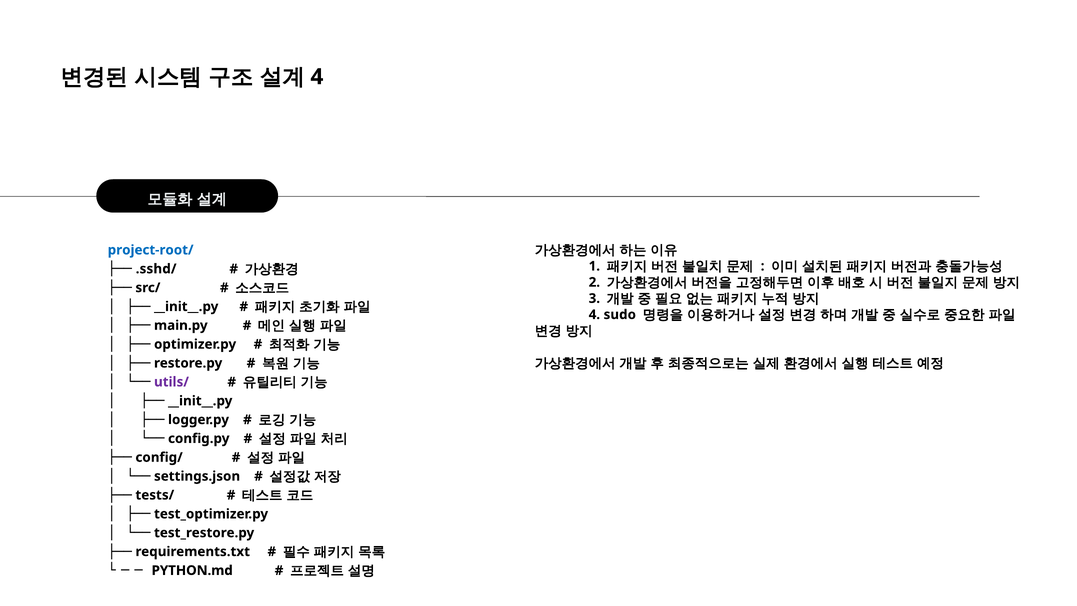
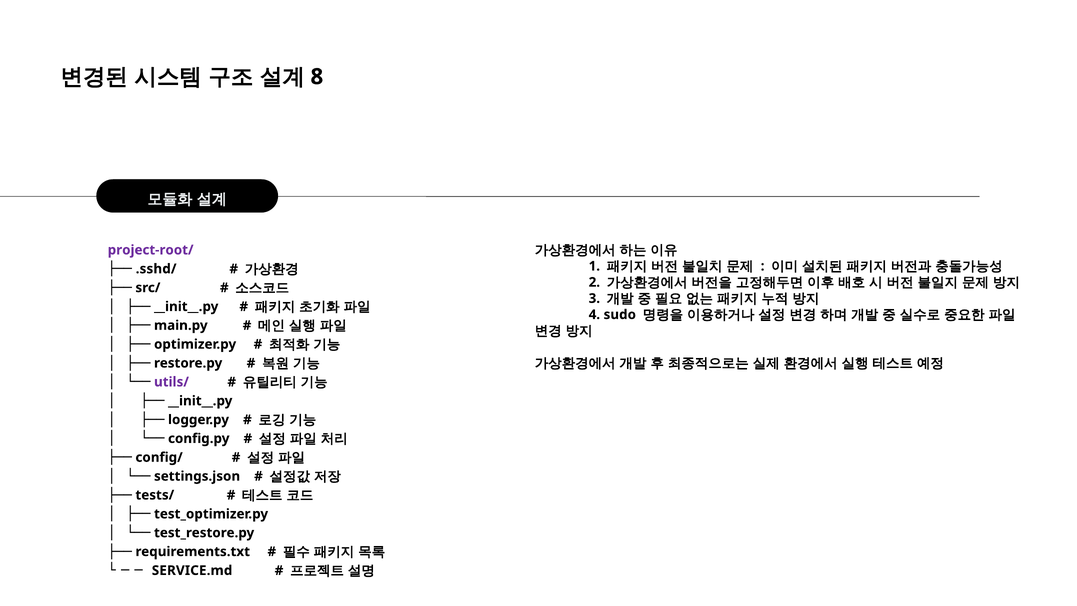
4: 4 -> 8 (317, 77)
project-root/ colour: blue -> purple (151, 250)
PYTHON.md: PYTHON.md -> SERVICE.md (192, 570)
